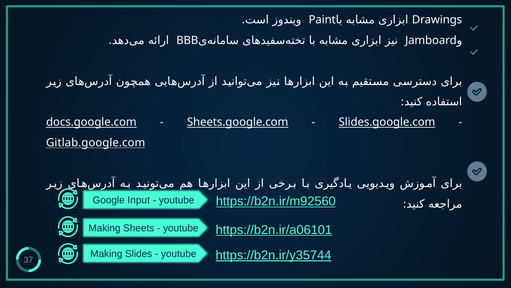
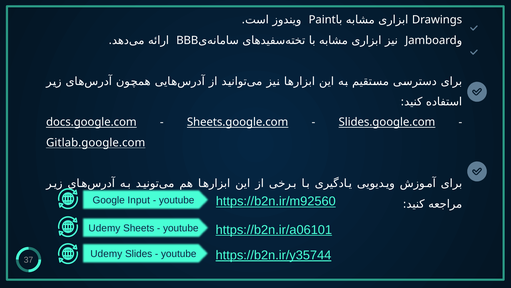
Making: Making -> Udemy (104, 228)
Making: Making -> Udemy (106, 254)
